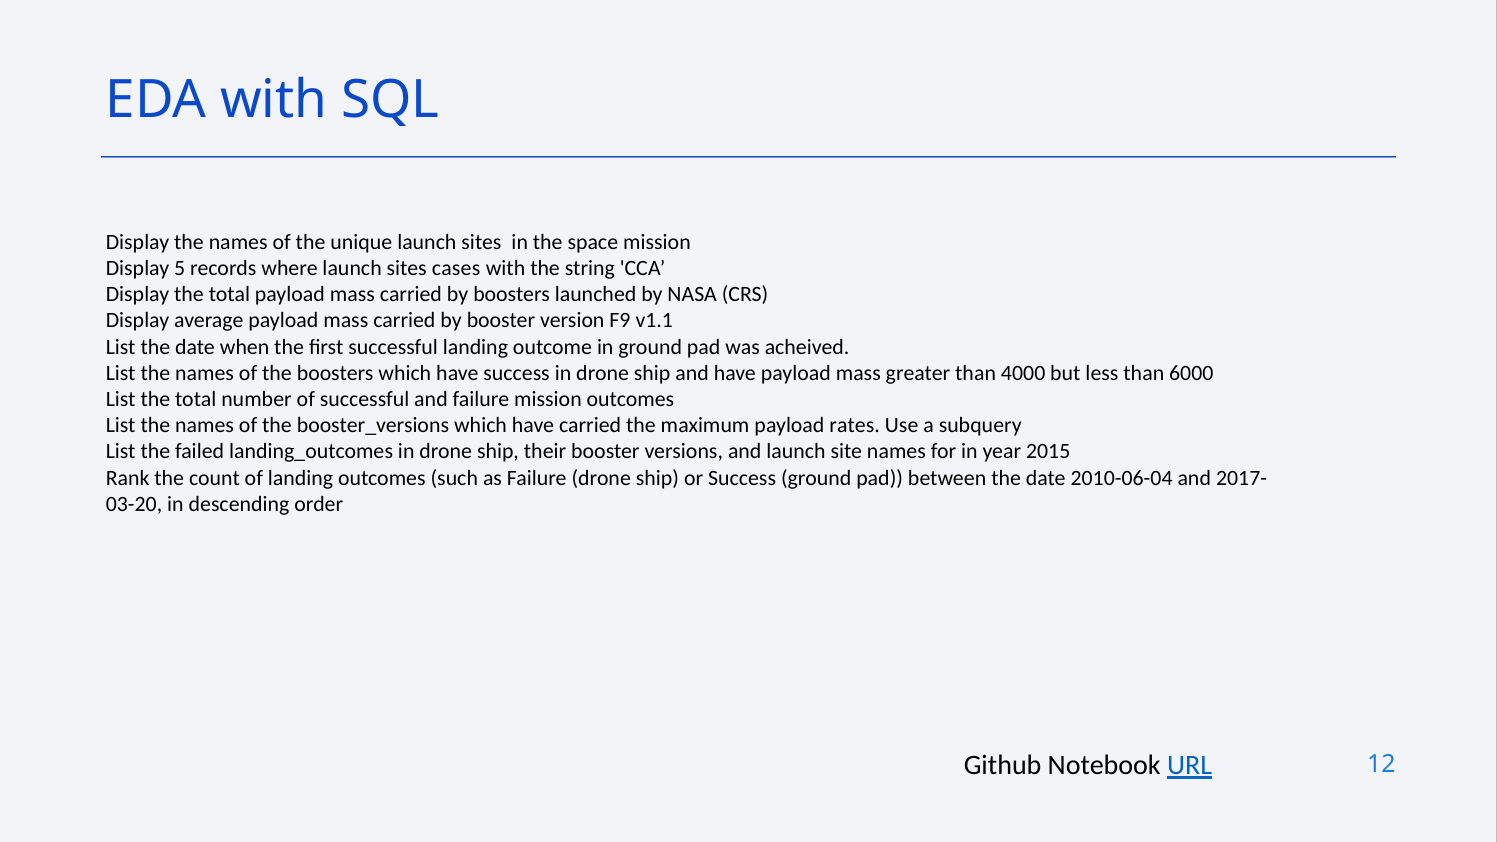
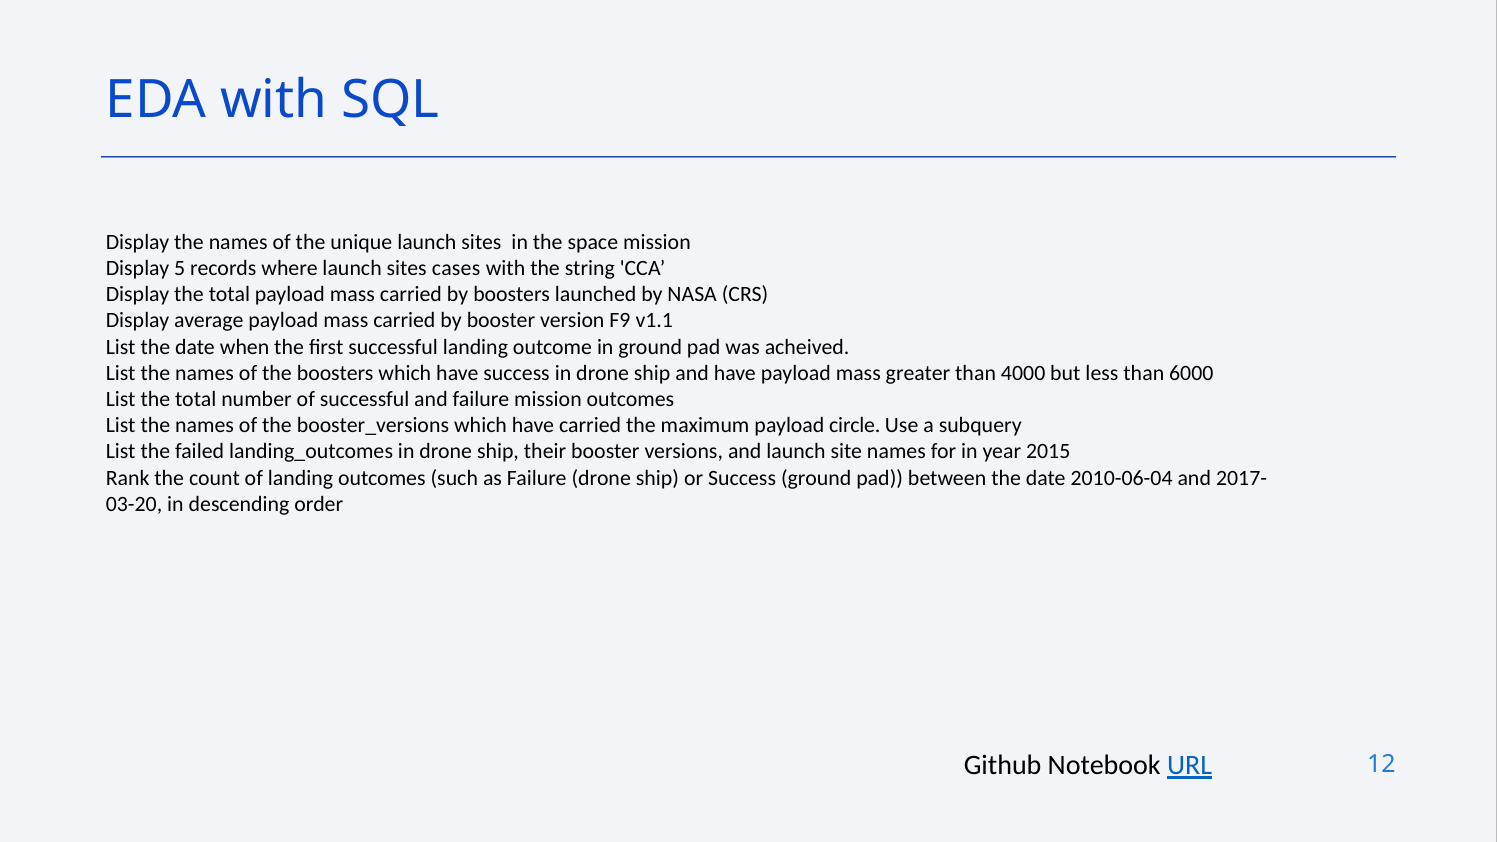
rates: rates -> circle (855, 426)
